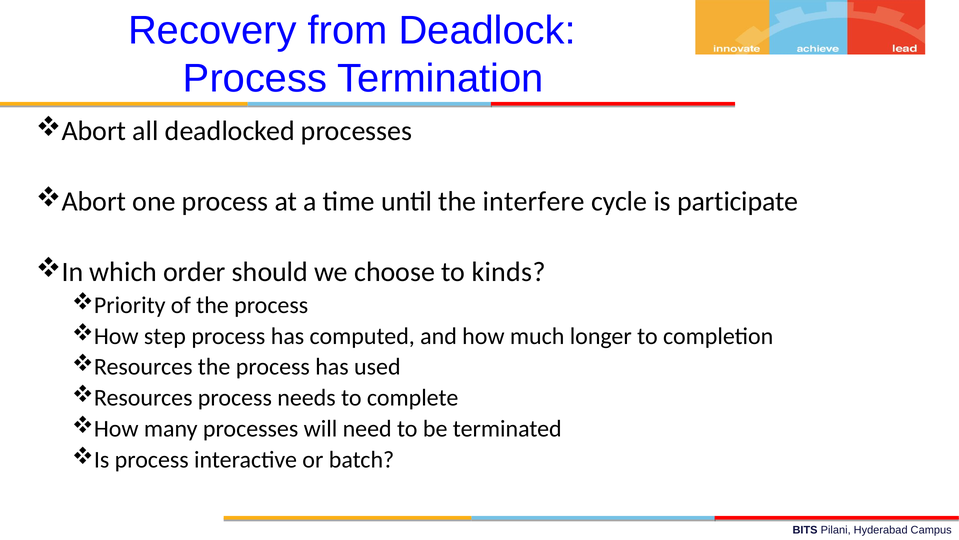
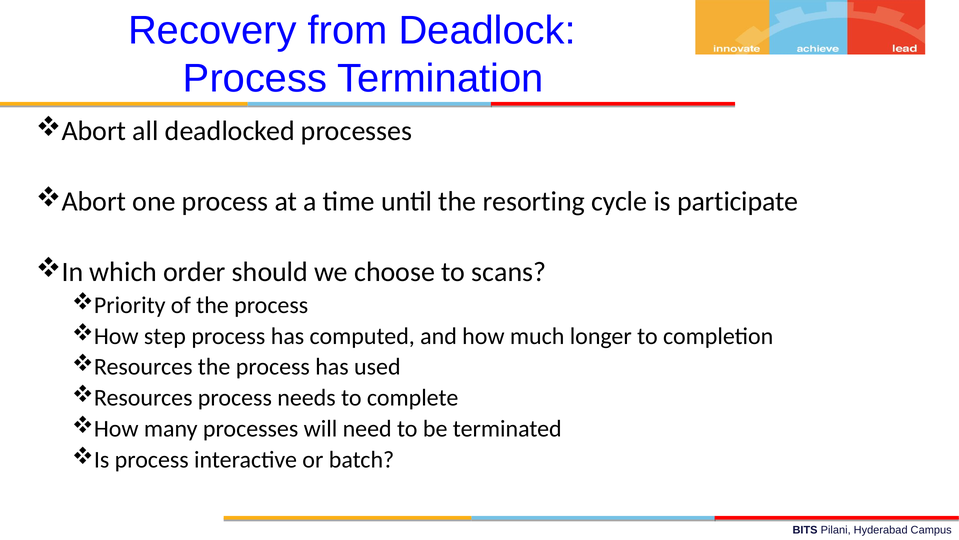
interfere: interfere -> resorting (534, 201)
kinds: kinds -> scans (509, 272)
